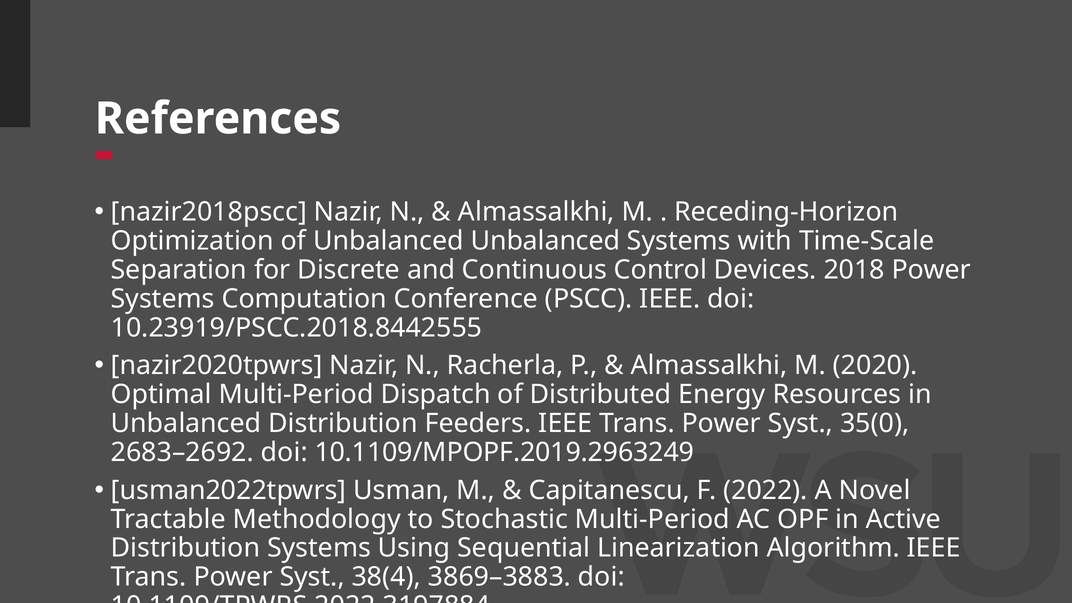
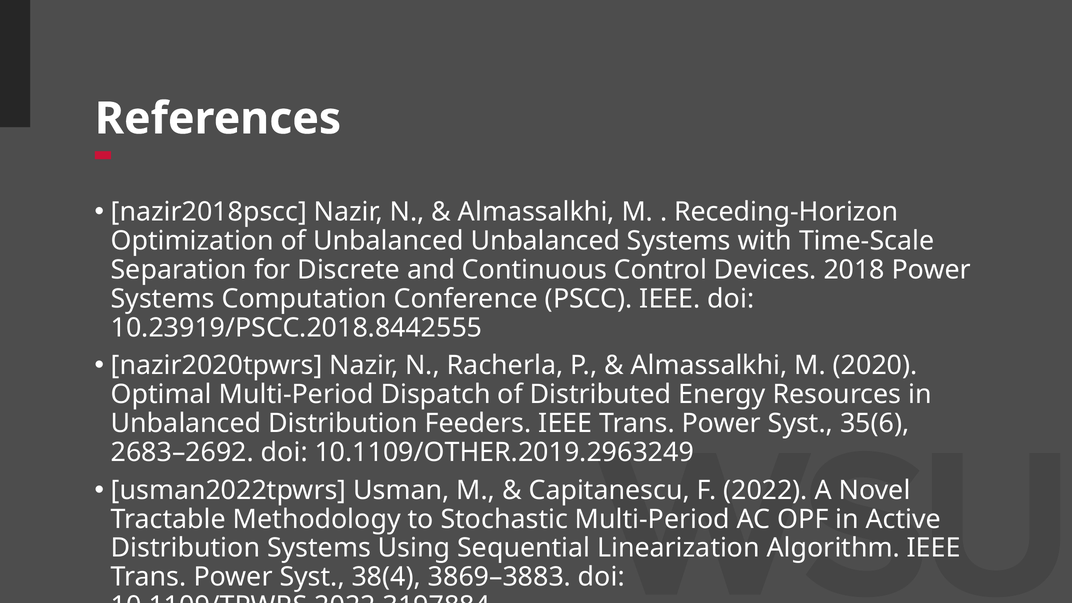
35(0: 35(0 -> 35(6 (875, 423)
10.1109/MPOPF.2019.2963249: 10.1109/MPOPF.2019.2963249 -> 10.1109/OTHER.2019.2963249 (504, 452)
